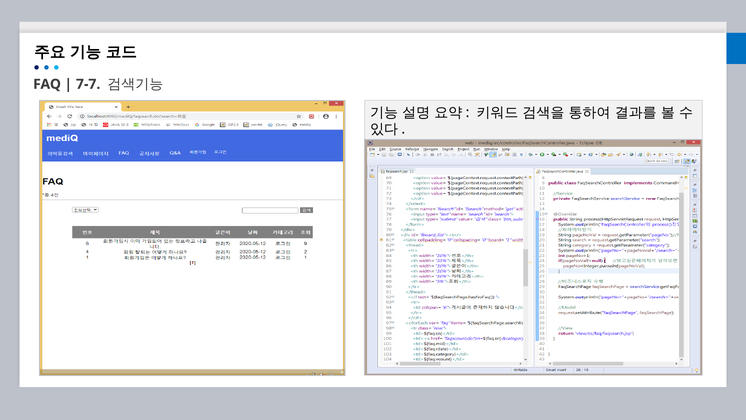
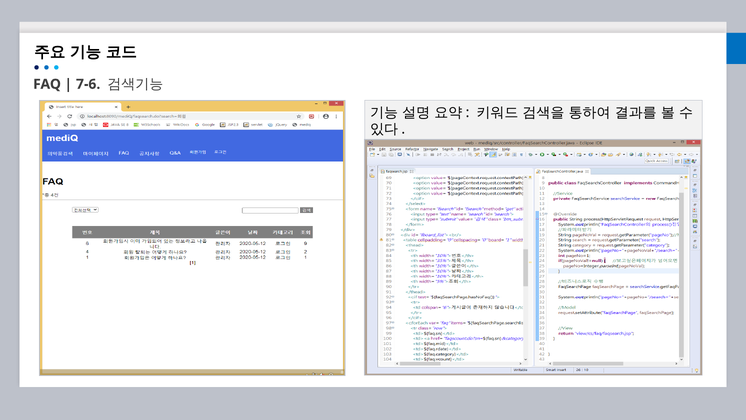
7-7: 7-7 -> 7-6 (88, 84)
